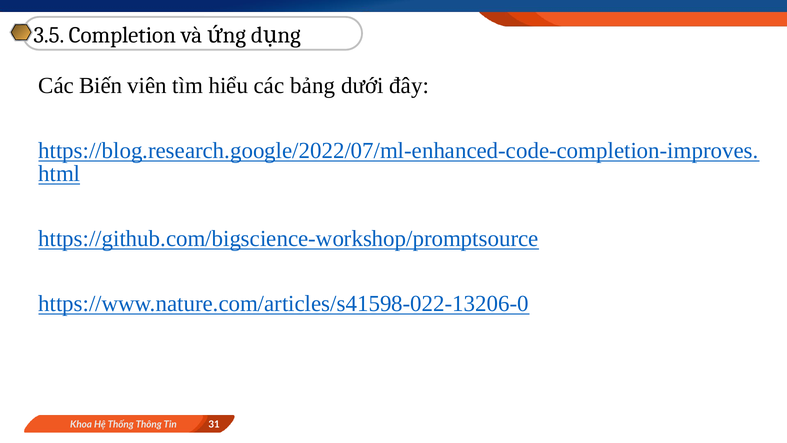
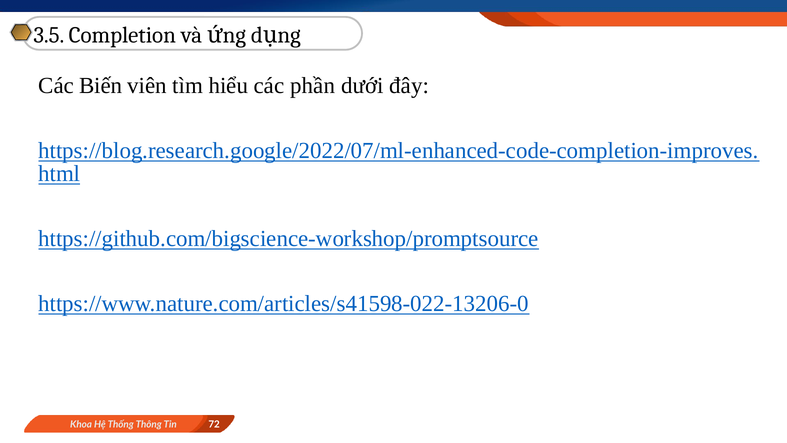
bảng: bảng -> phần (313, 86)
31: 31 -> 72 (214, 424)
